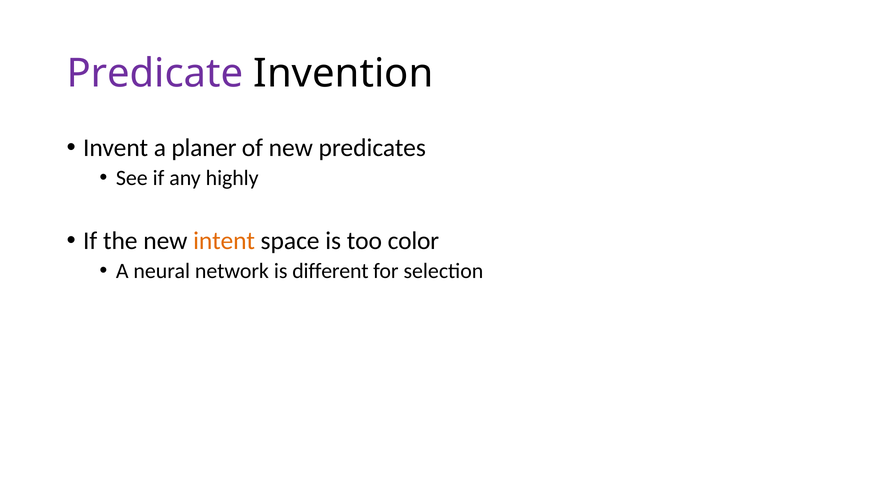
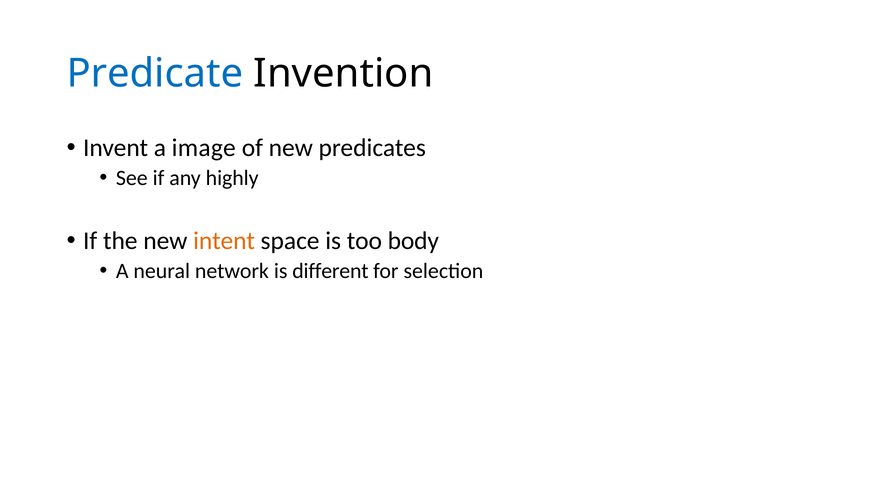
Predicate colour: purple -> blue (155, 74)
planer: planer -> image (204, 148)
color: color -> body (413, 241)
